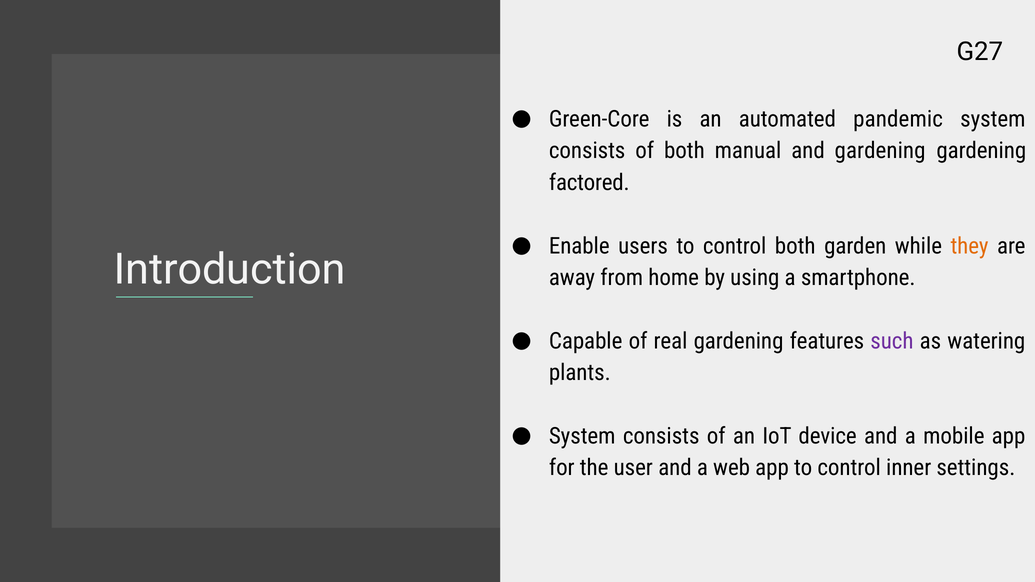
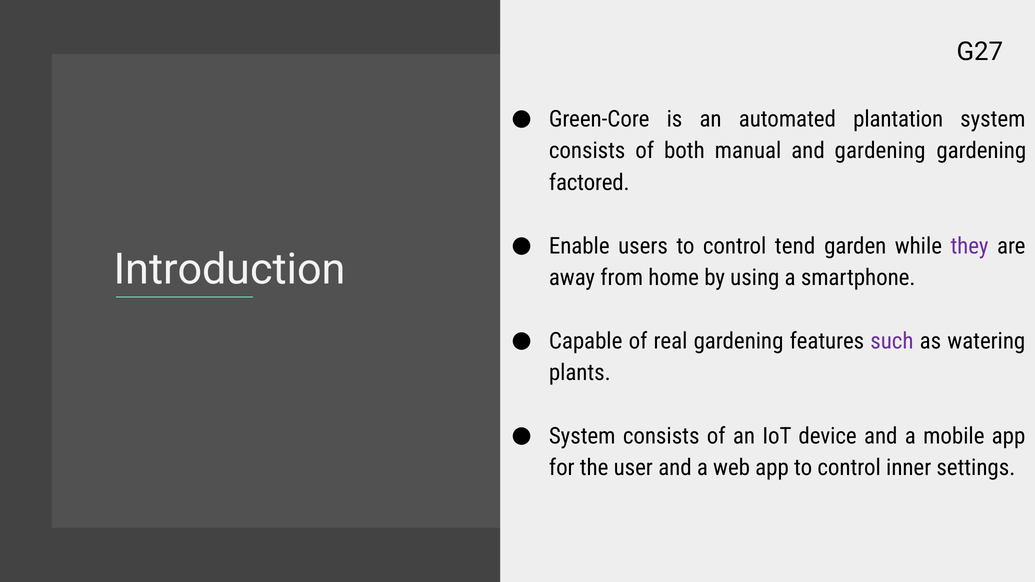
pandemic: pandemic -> plantation (898, 119)
control both: both -> tend (795, 246)
they colour: orange -> purple (970, 246)
